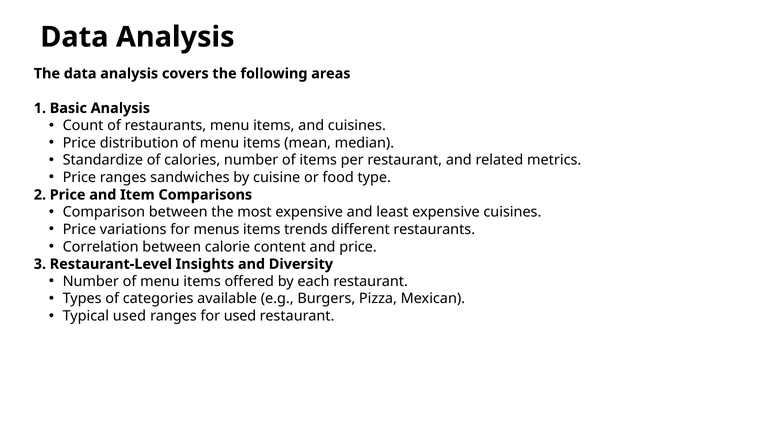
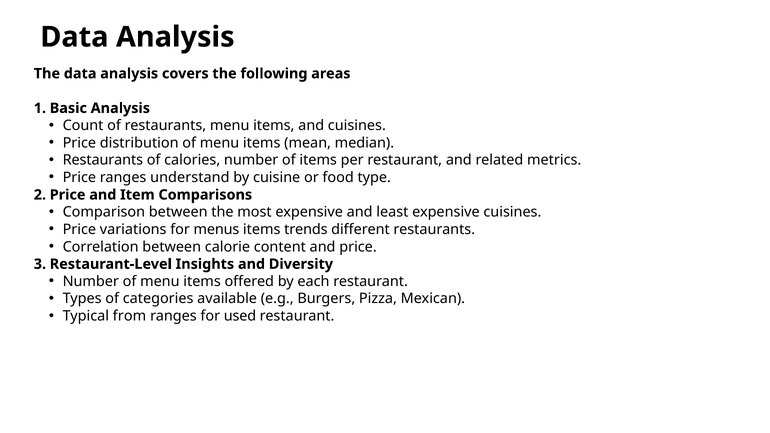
Standardize: Standardize -> Restaurants (103, 160)
sandwiches: sandwiches -> understand (190, 178)
Typical used: used -> from (129, 316)
